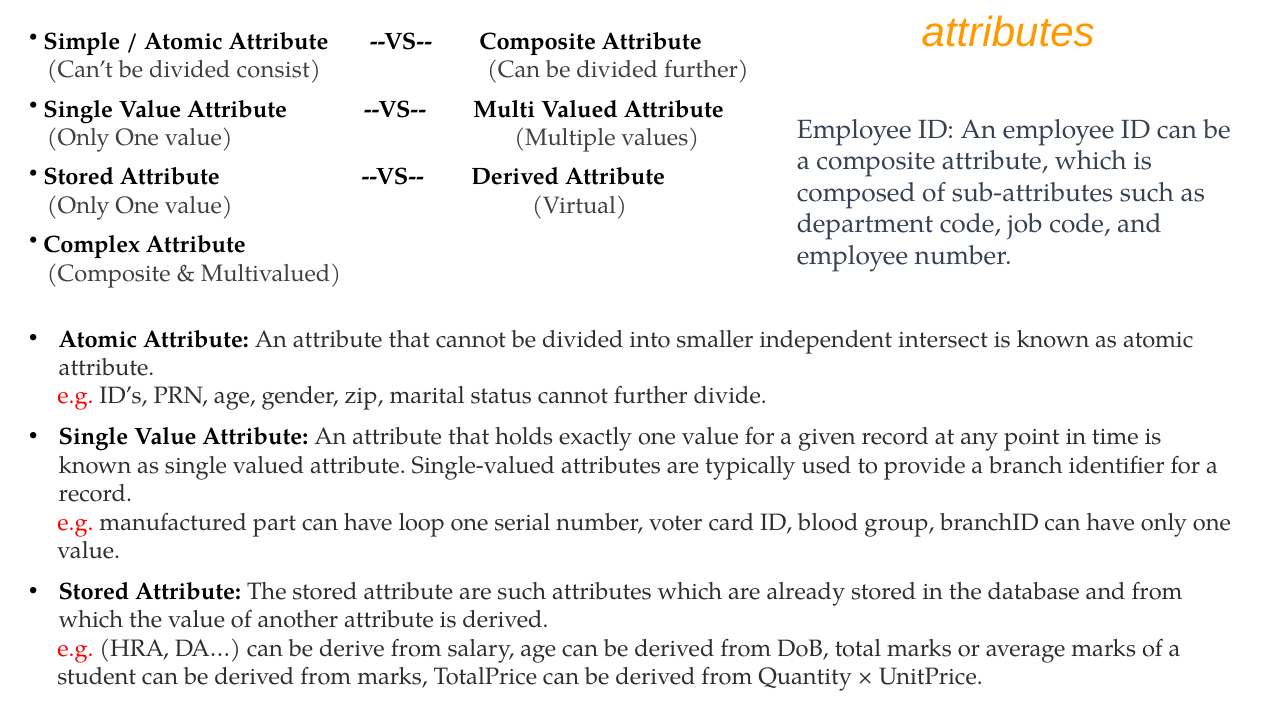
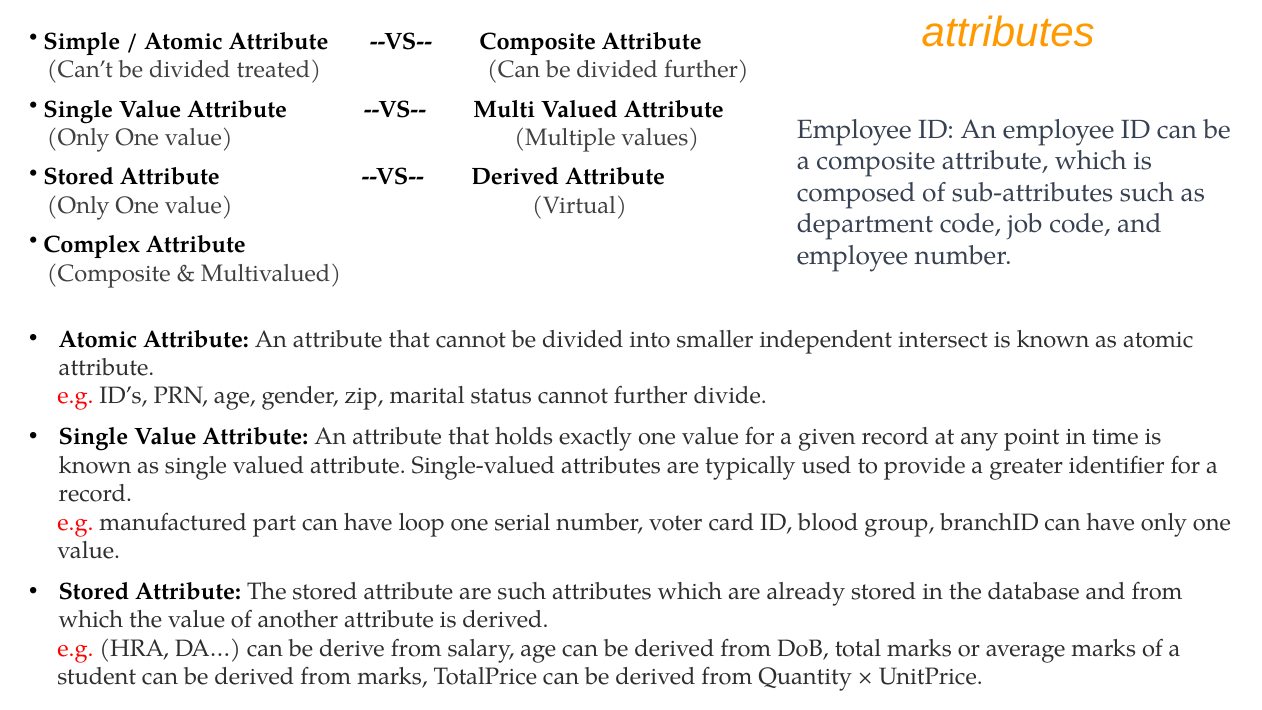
consist: consist -> treated (279, 70)
branch: branch -> greater (1026, 465)
